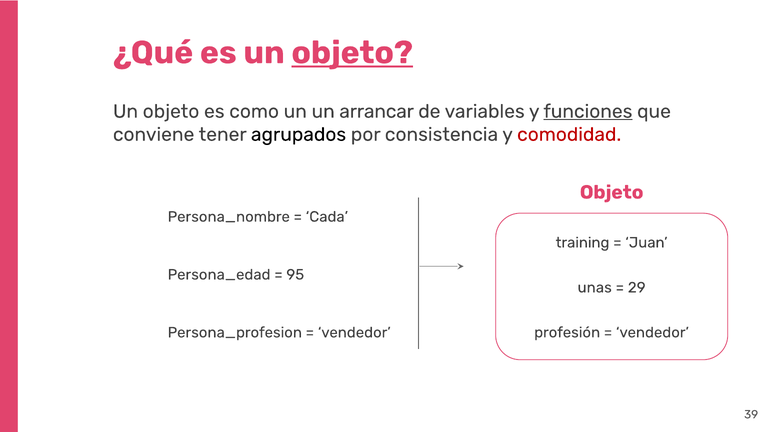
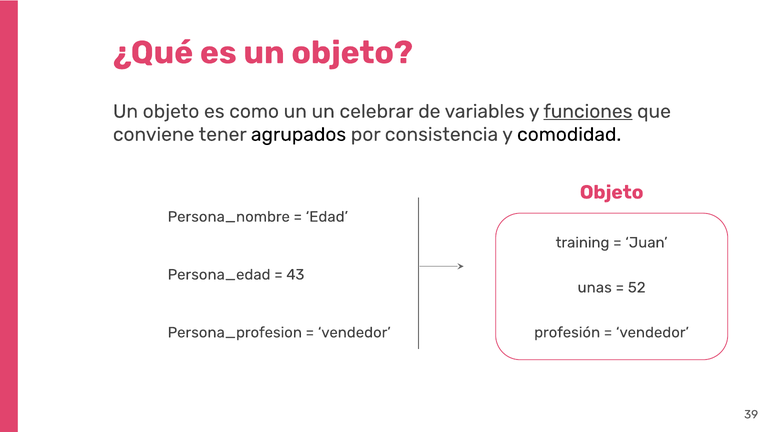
objeto underline: present -> none (352, 53)
arrancar: arrancar -> celebrar (376, 112)
comodidad colour: red -> black (569, 135)
Cada: Cada -> Edad (327, 217)
95: 95 -> 43 (295, 275)
29: 29 -> 52 (637, 288)
